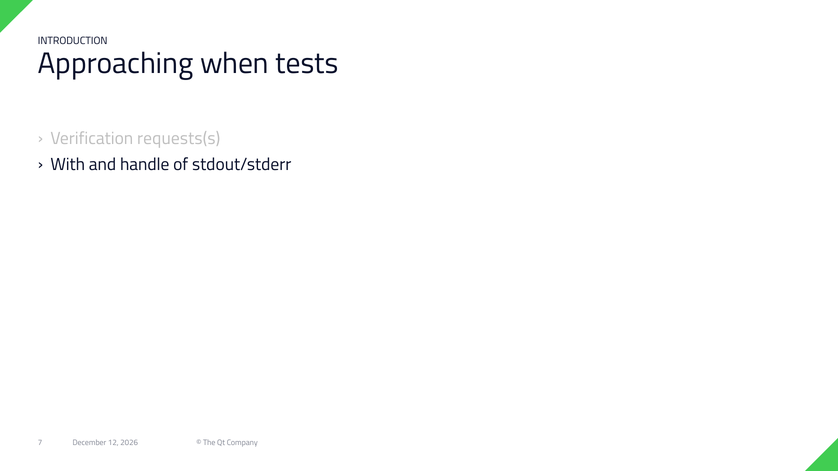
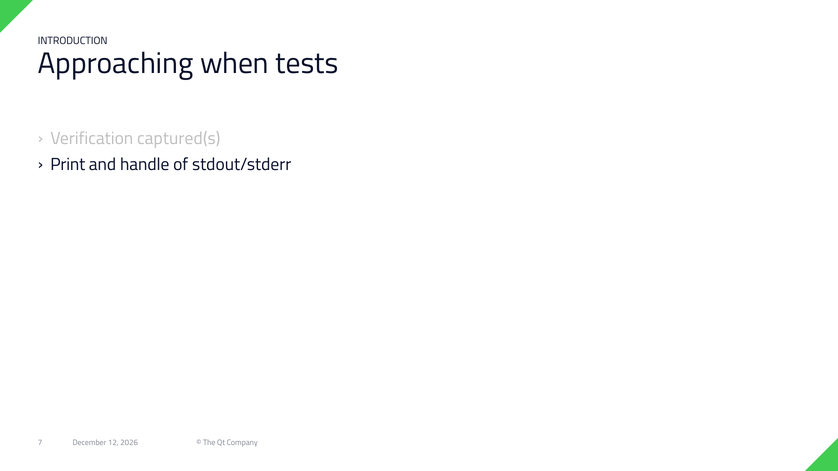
requests(s: requests(s -> captured(s (179, 139)
With: With -> Print (68, 165)
